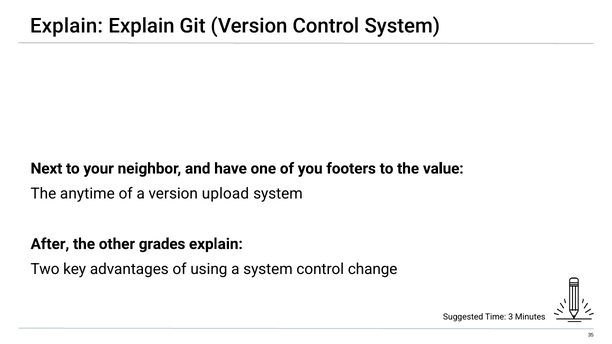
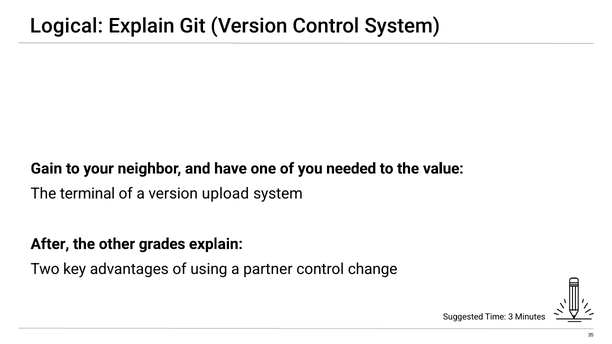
Explain: Explain -> Logical (66, 26)
Next: Next -> Gain (46, 169)
footers: footers -> needed (351, 169)
anytime: anytime -> terminal (88, 194)
a system: system -> partner (268, 269)
